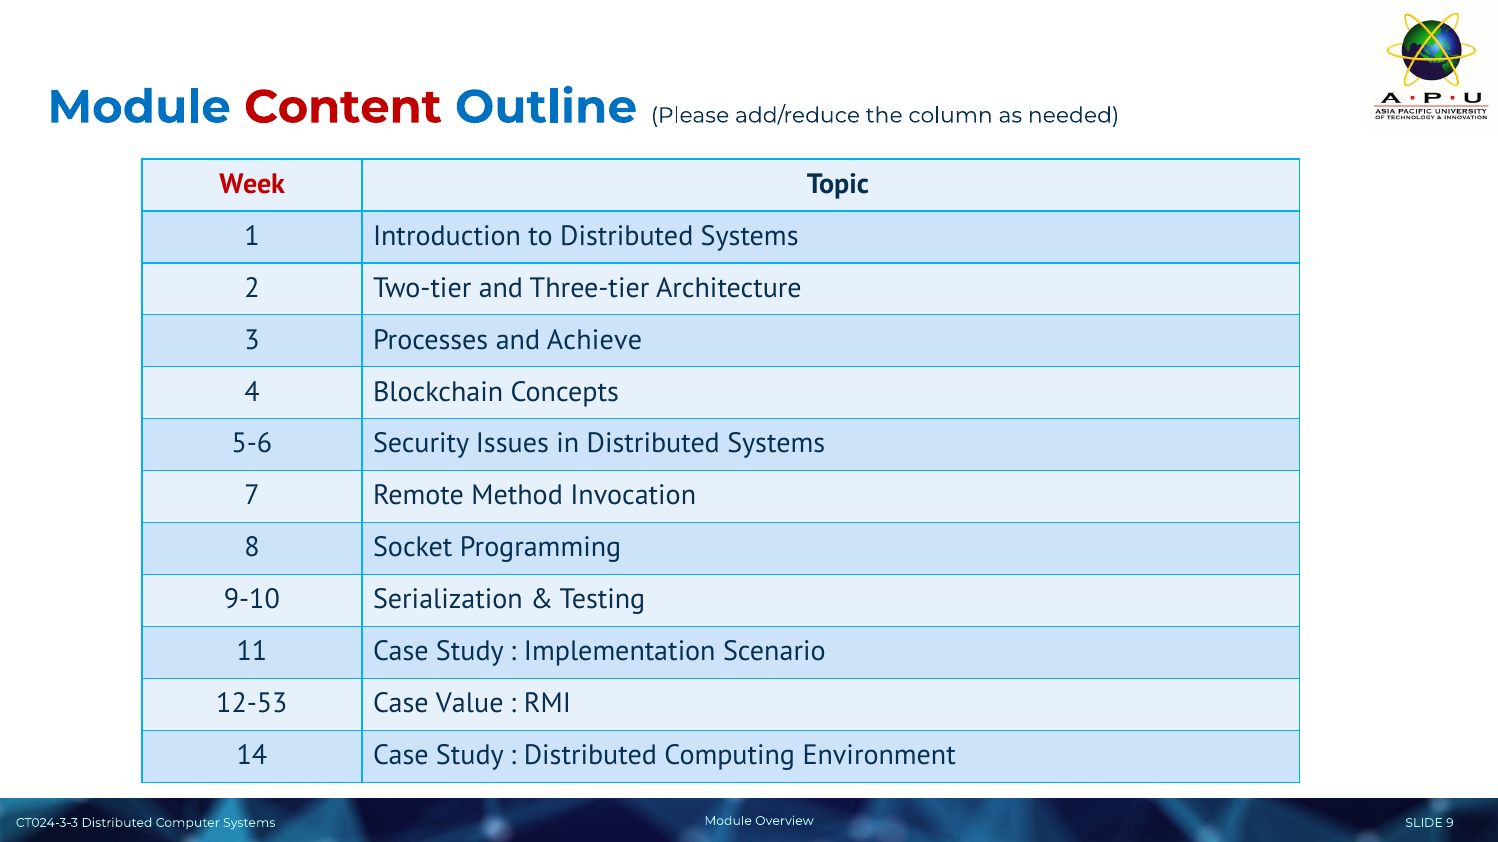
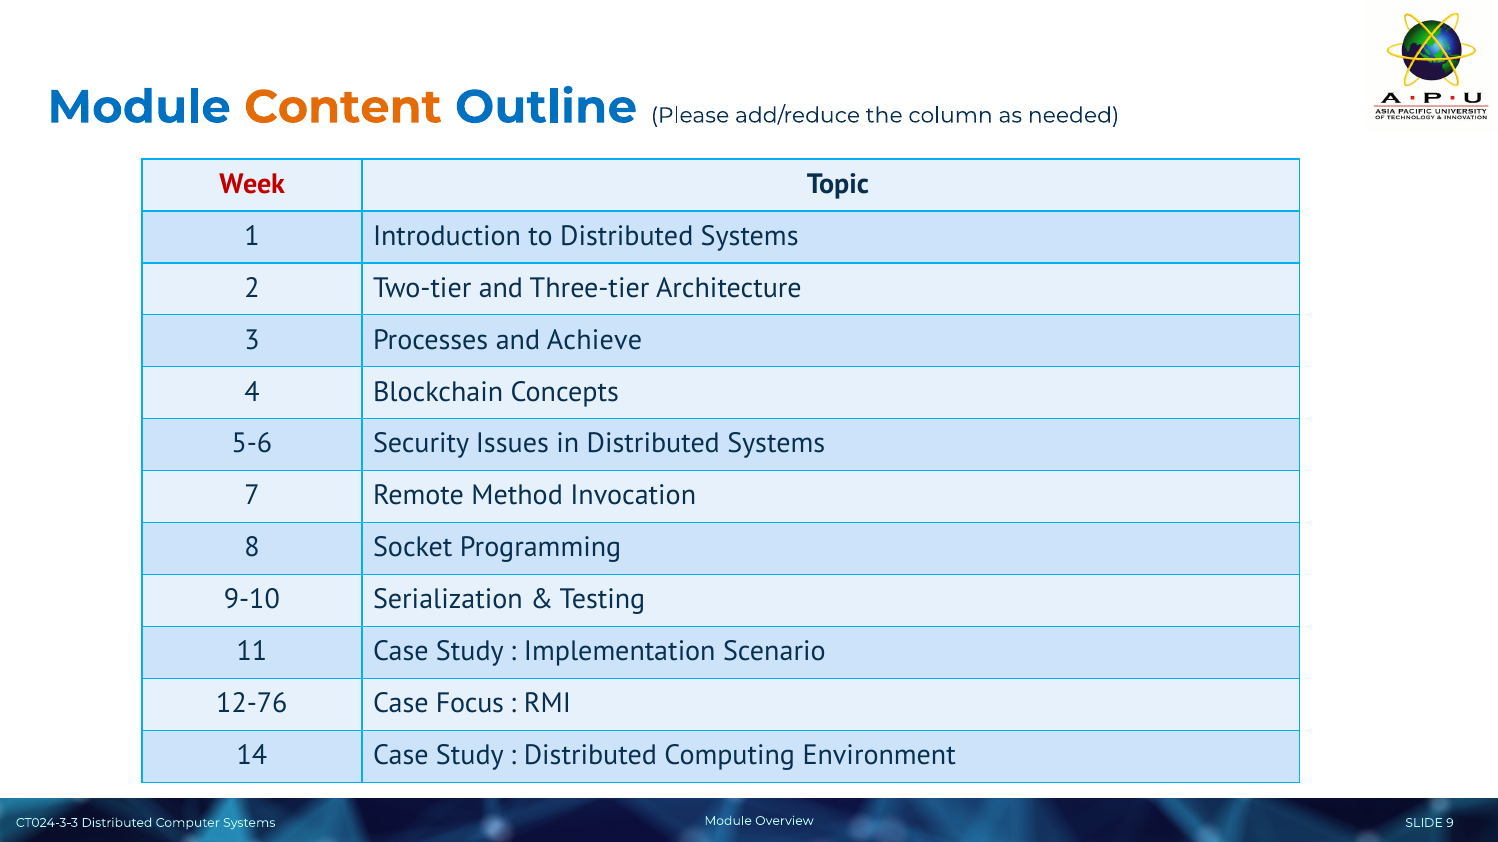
Content colour: red -> orange (343, 107)
12-53: 12-53 -> 12-76 (252, 704)
Value: Value -> Focus (470, 704)
